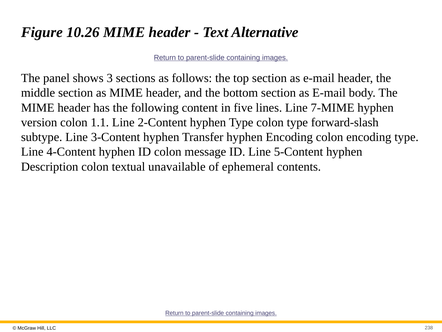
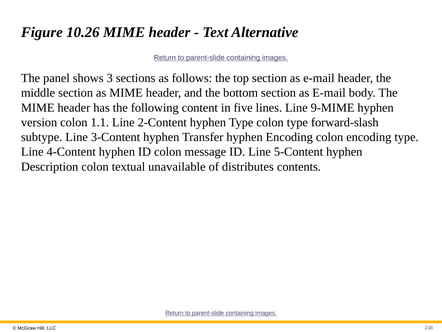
7-MIME: 7-MIME -> 9-MIME (333, 107)
ephemeral: ephemeral -> distributes (248, 166)
